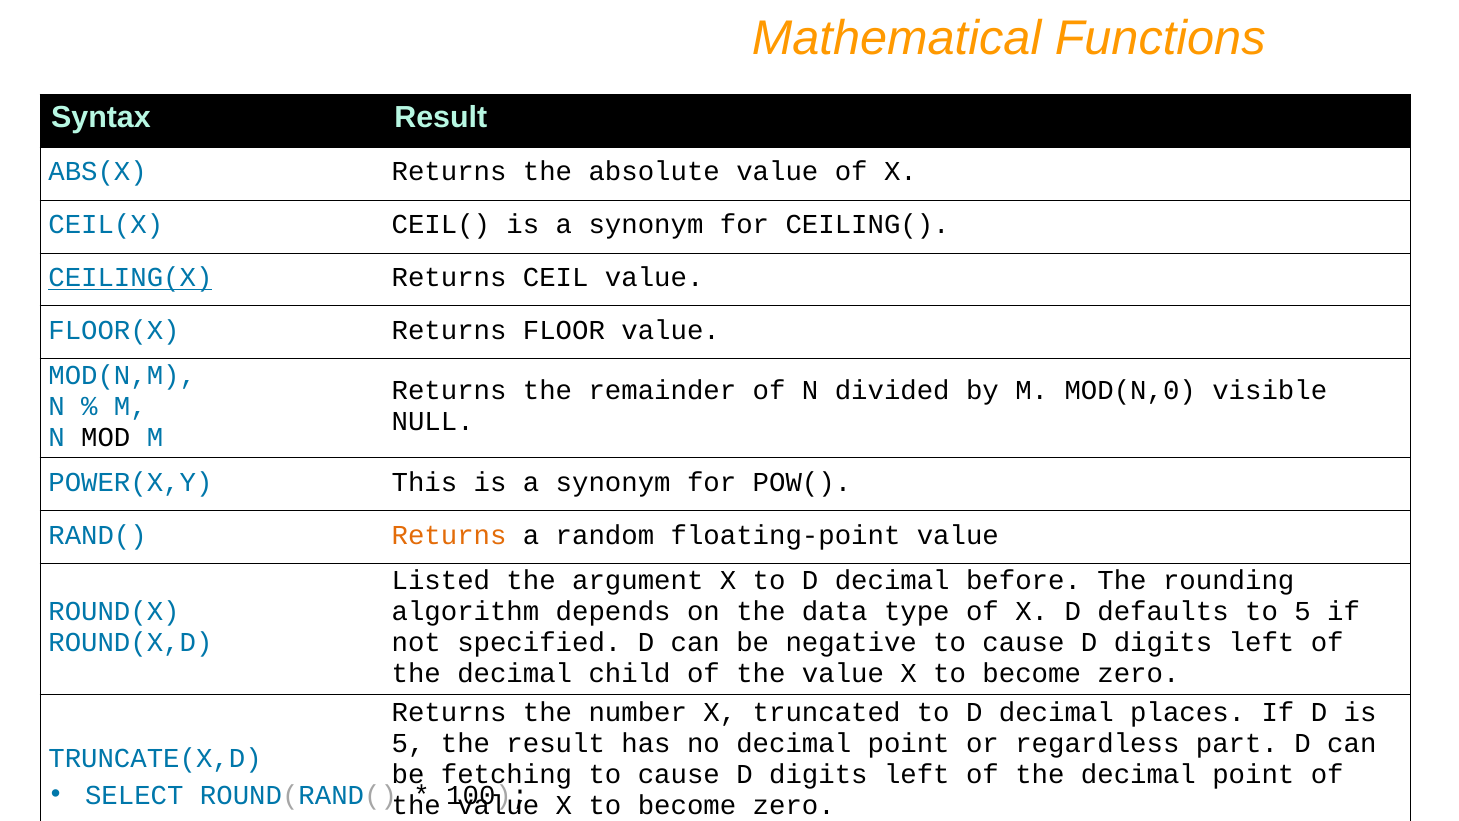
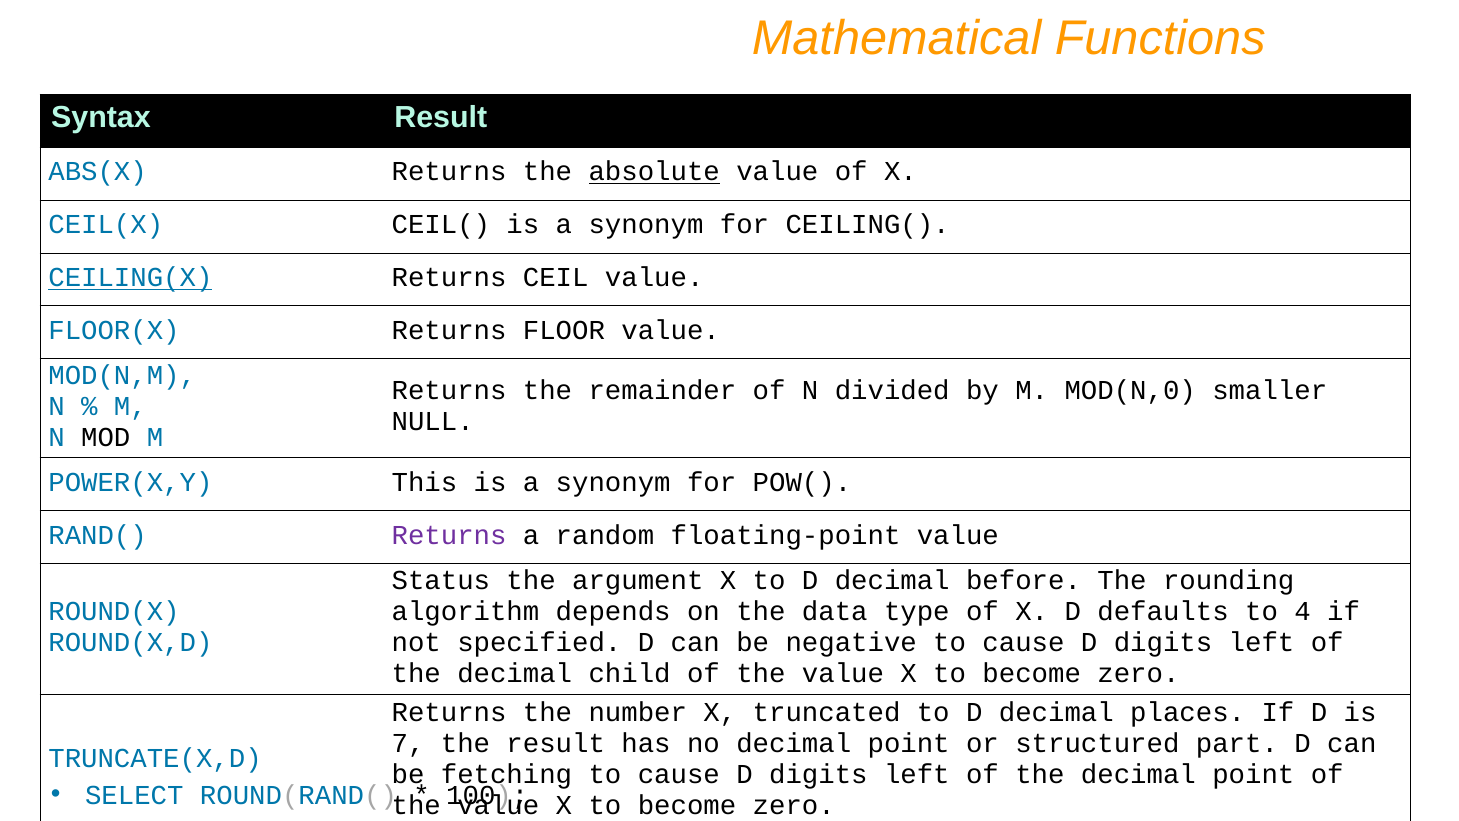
absolute underline: none -> present (654, 172)
visible: visible -> smaller (1270, 391)
Returns colour: orange -> purple (449, 535)
Listed: Listed -> Status (441, 580)
to 5: 5 -> 4 (1303, 611)
5: 5 -> 7 (408, 743)
regardless: regardless -> structured (1097, 743)
